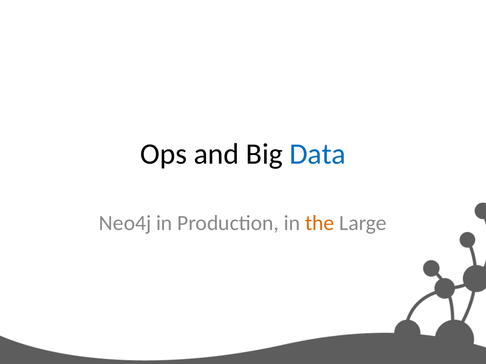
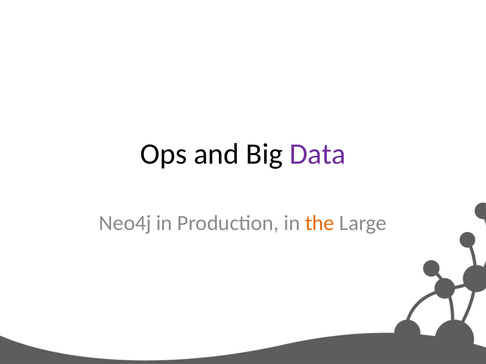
Data colour: blue -> purple (318, 154)
